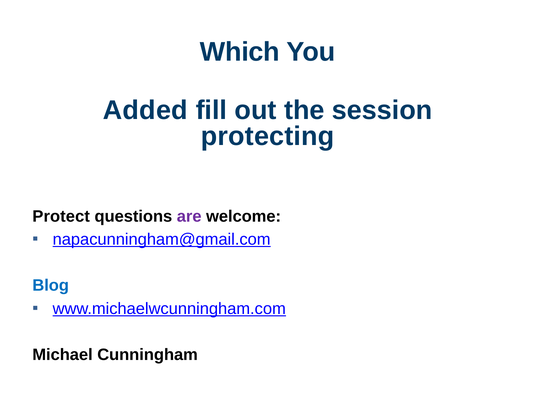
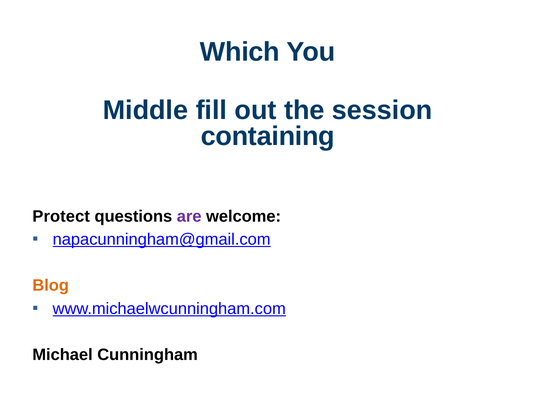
Added: Added -> Middle (145, 110)
protecting: protecting -> containing (268, 136)
Blog colour: blue -> orange (51, 286)
